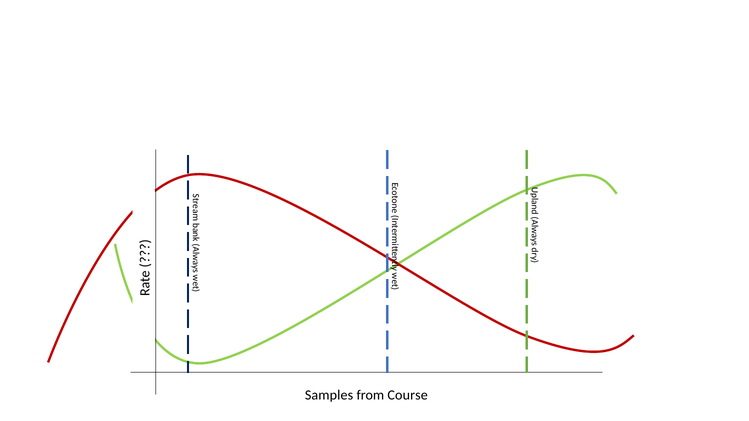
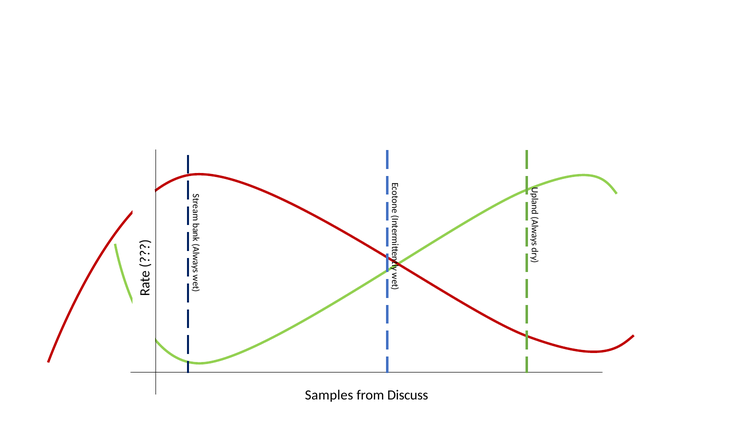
Course: Course -> Discuss (408, 396)
